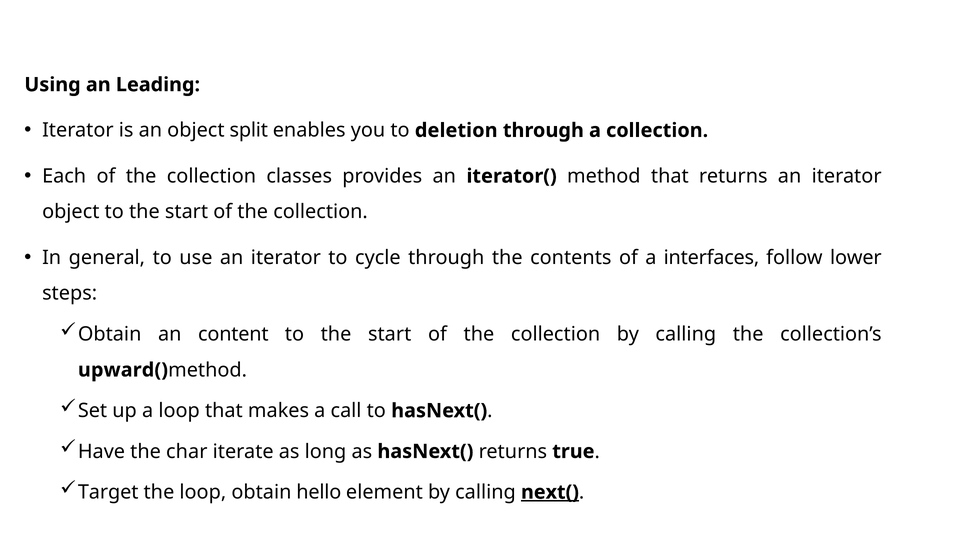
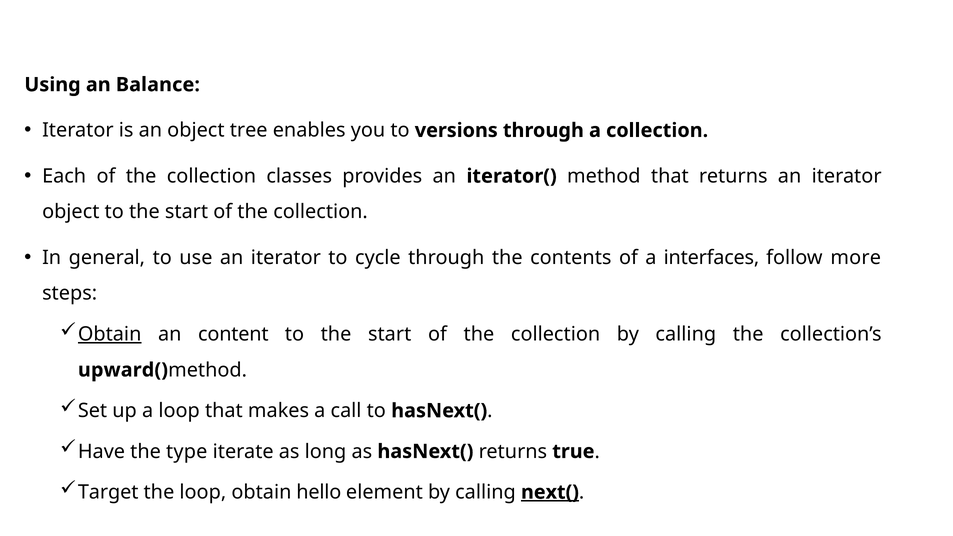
Leading: Leading -> Balance (158, 85)
split: split -> tree (249, 130)
deletion: deletion -> versions (456, 130)
lower: lower -> more (856, 258)
Obtain underline: none -> present (110, 334)
char: char -> type (187, 451)
